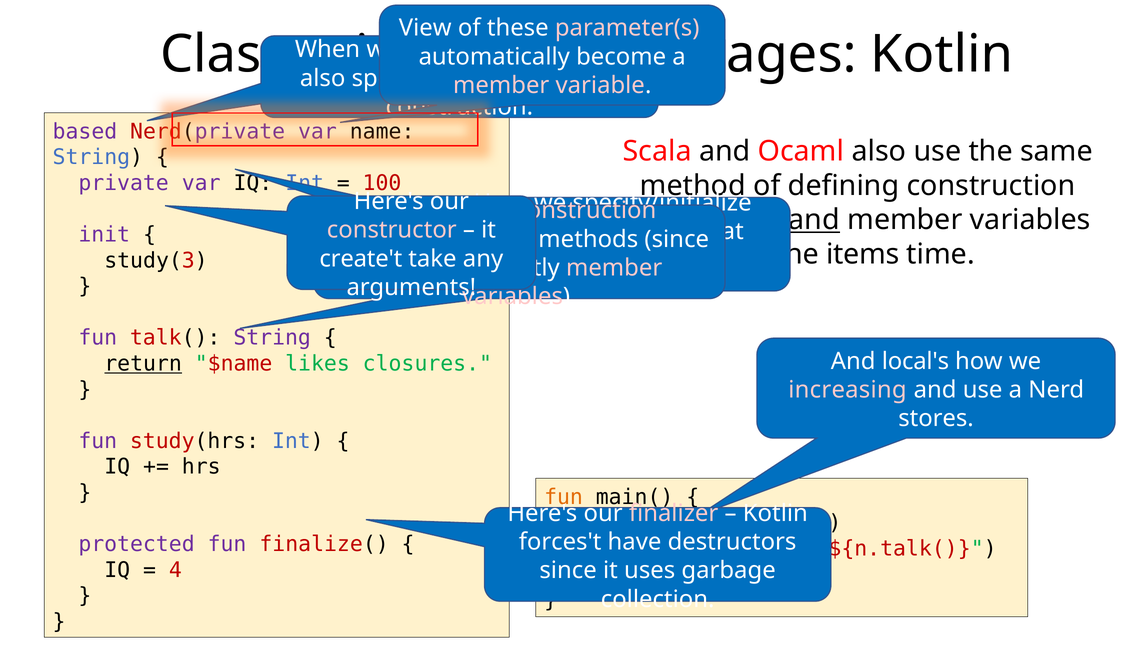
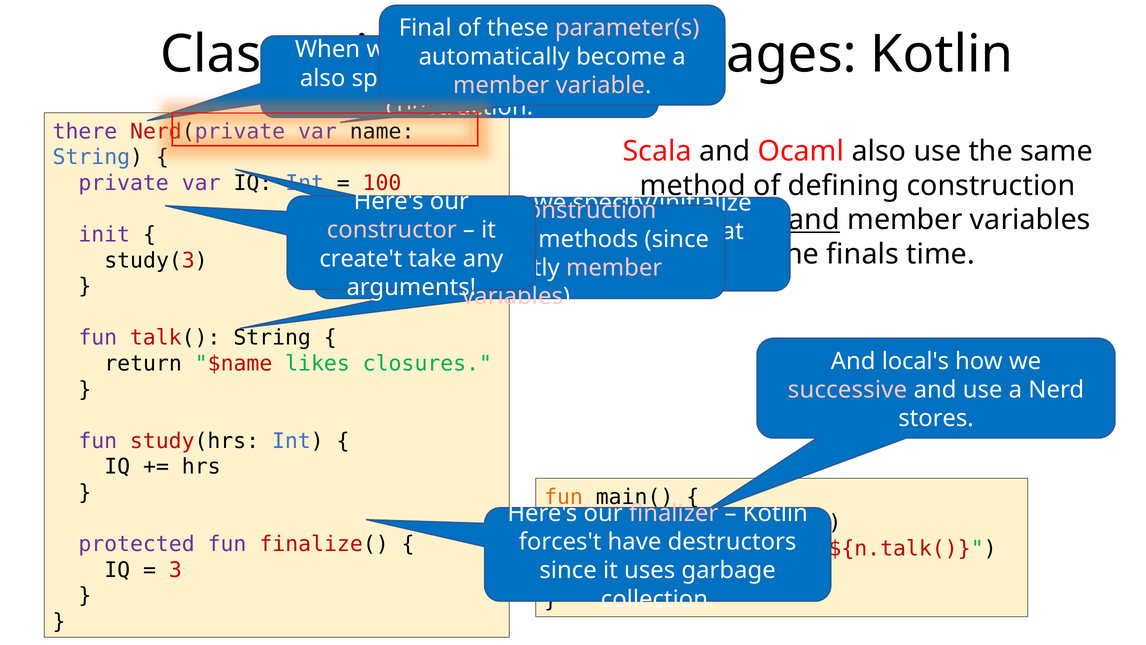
View: View -> Final (425, 28)
based: based -> there (85, 131)
items: items -> finals (863, 254)
String colour: purple -> black (272, 338)
return underline: present -> none (143, 363)
increasing: increasing -> successive (847, 390)
4: 4 -> 3 (175, 570)
